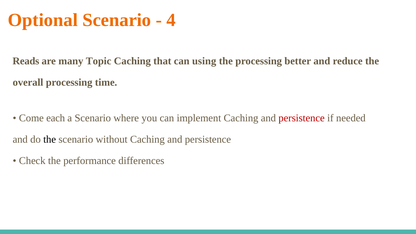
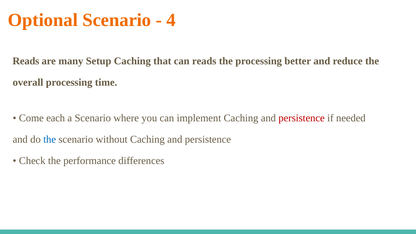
Topic: Topic -> Setup (99, 61)
can using: using -> reads (204, 61)
the colour: black -> blue (50, 139)
